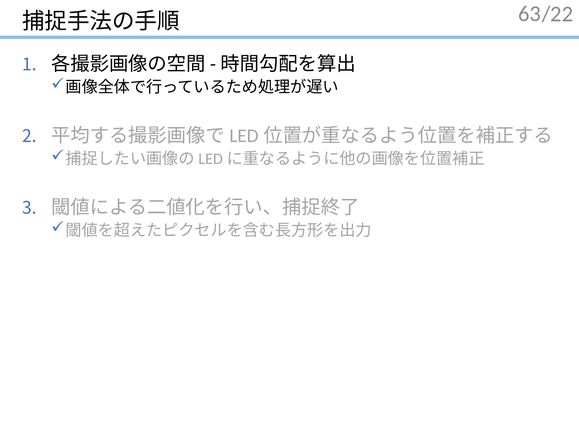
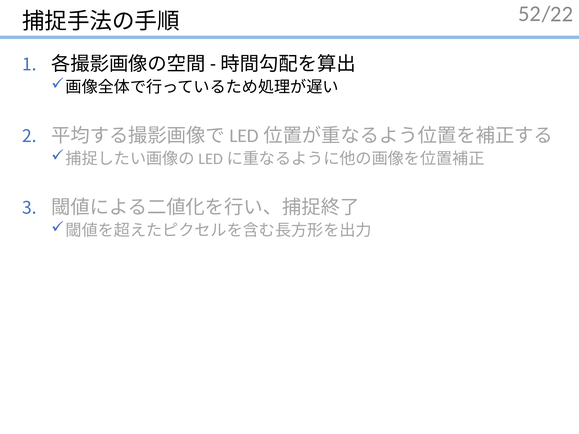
63: 63 -> 52 (529, 14)
